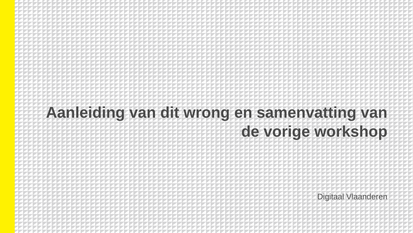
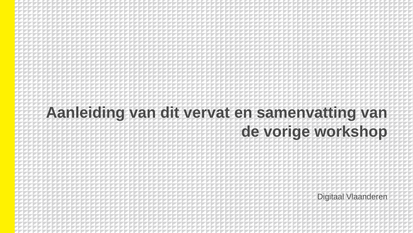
wrong: wrong -> vervat (207, 112)
